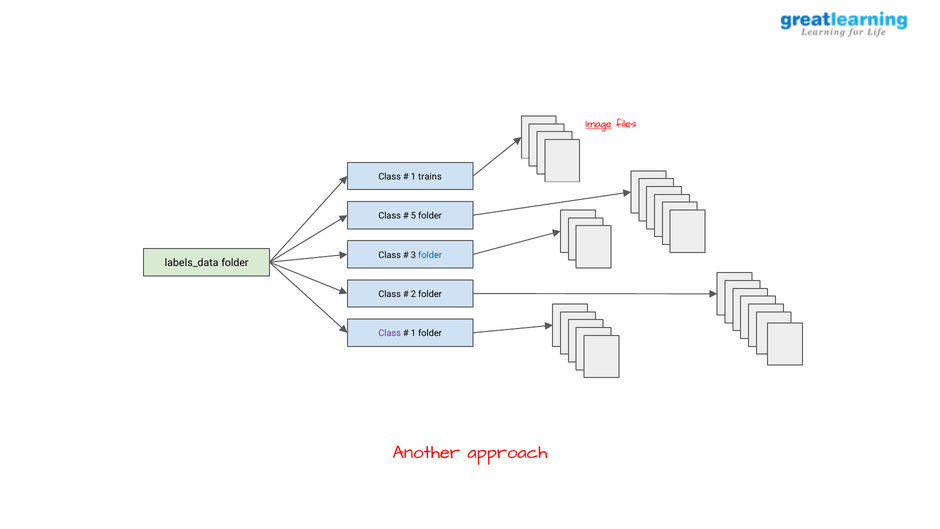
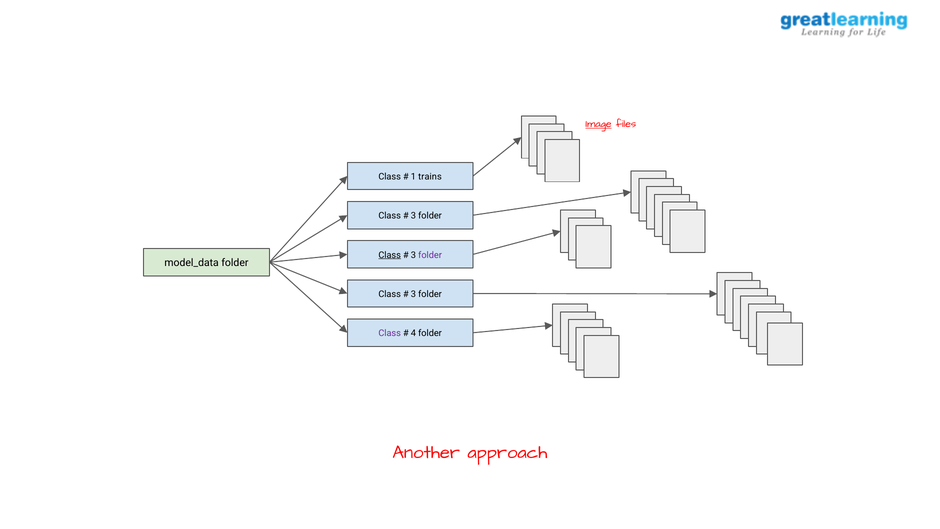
5: 5 -> 3 (413, 216)
Class underline: none -> present (390, 255)
folder colour: blue -> purple (430, 255)
labels_data: labels_data -> model_data (192, 263)
2: 2 -> 3 (413, 294)
1: 1 -> 4 (413, 333)
